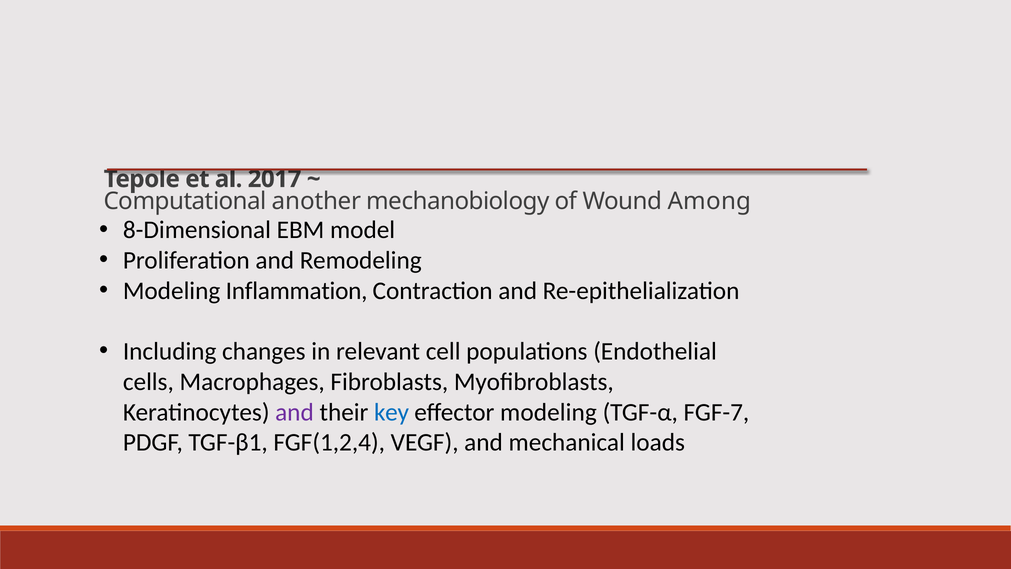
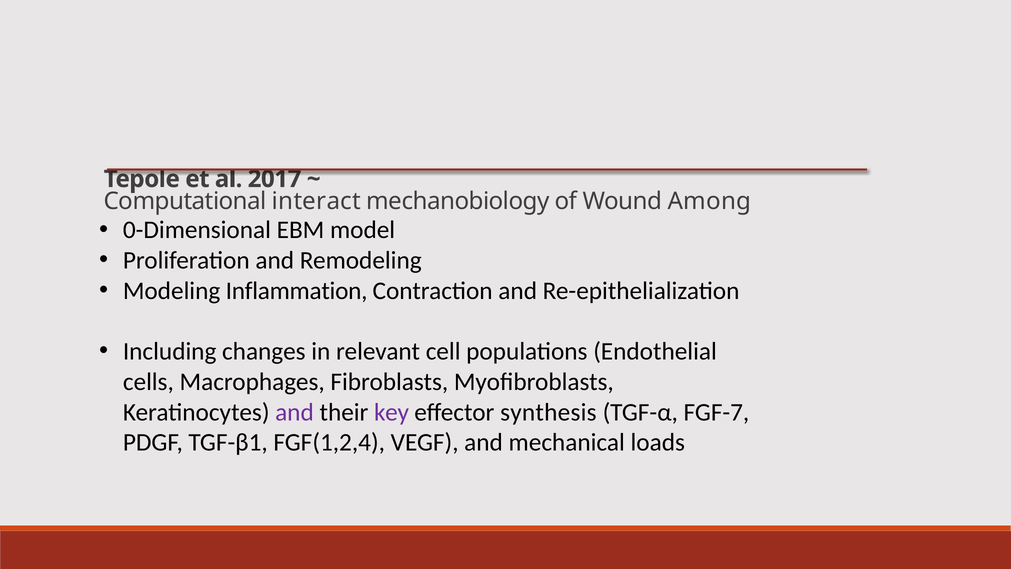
another: another -> interact (316, 201)
8-Dimensional: 8-Dimensional -> 0-Dimensional (197, 230)
key colour: blue -> purple (392, 412)
effector modeling: modeling -> synthesis (548, 412)
